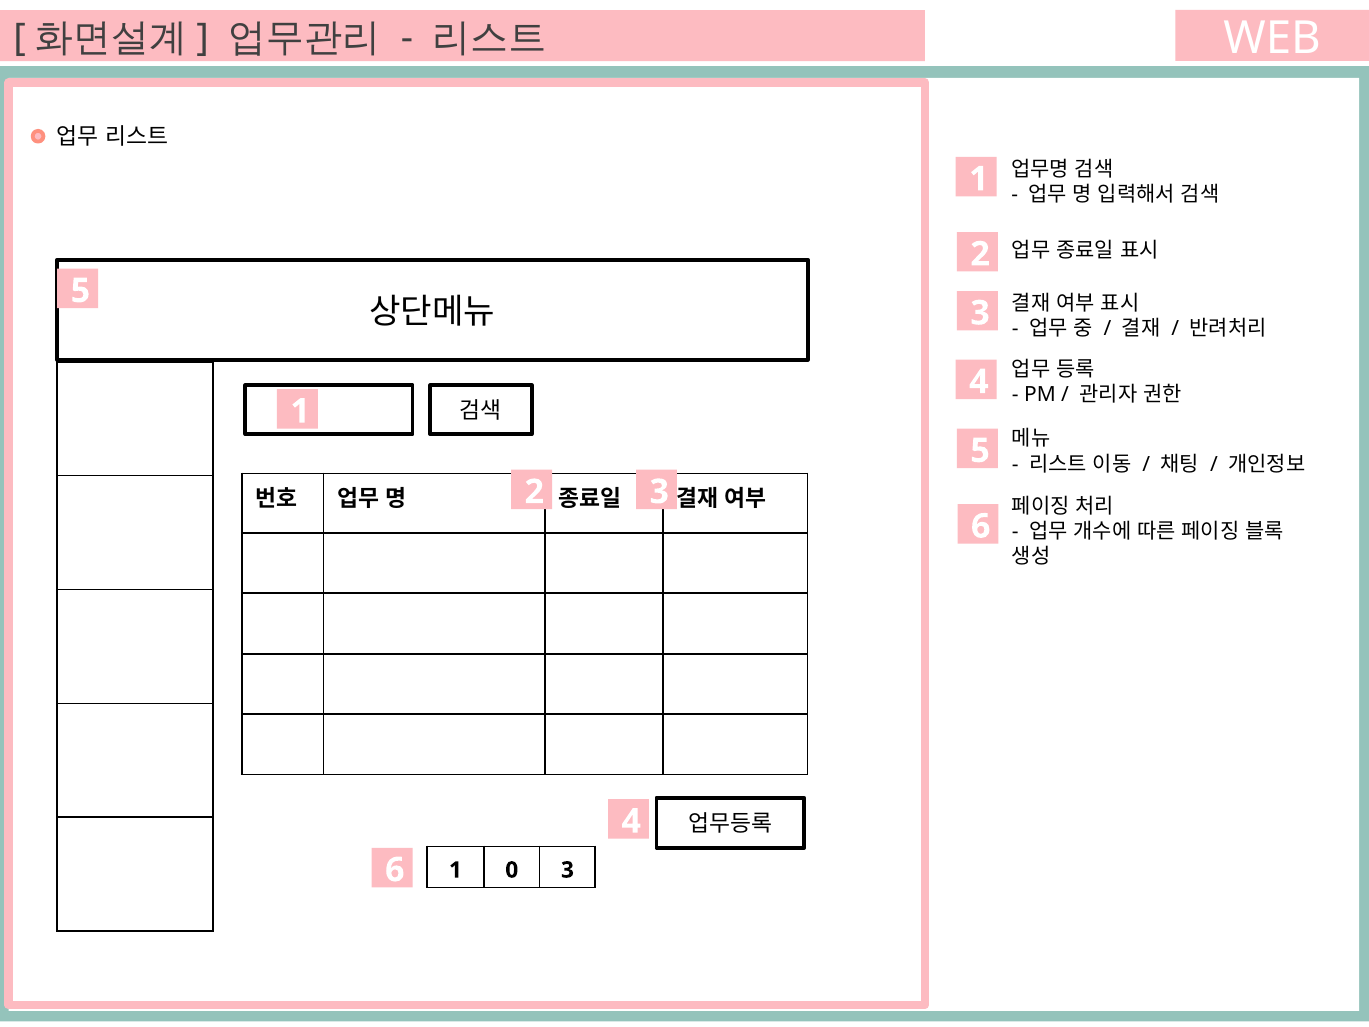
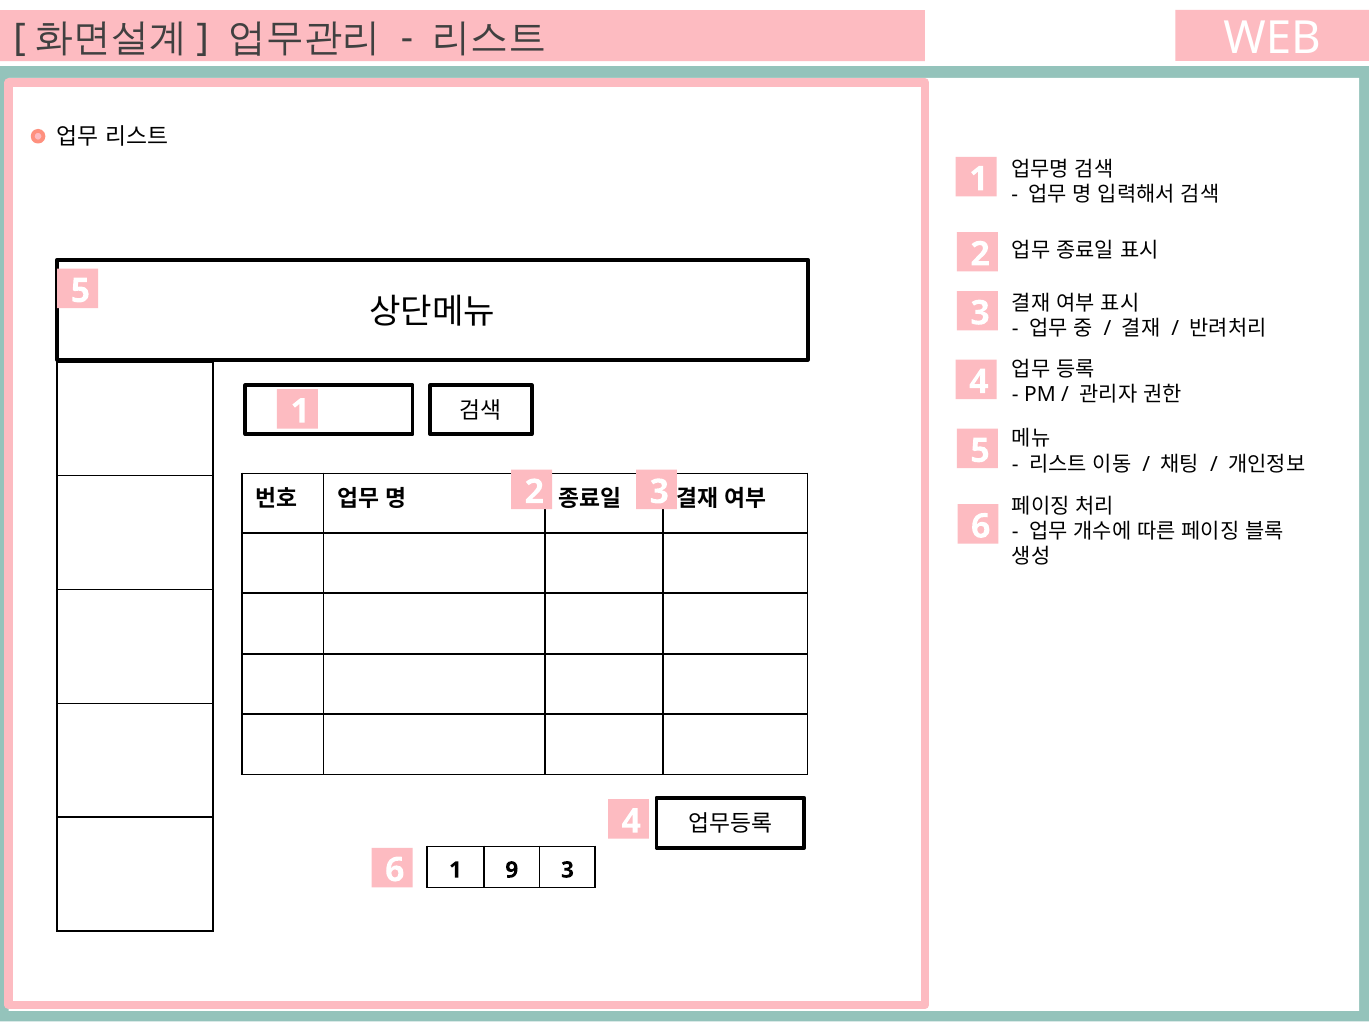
0: 0 -> 9 (512, 870)
